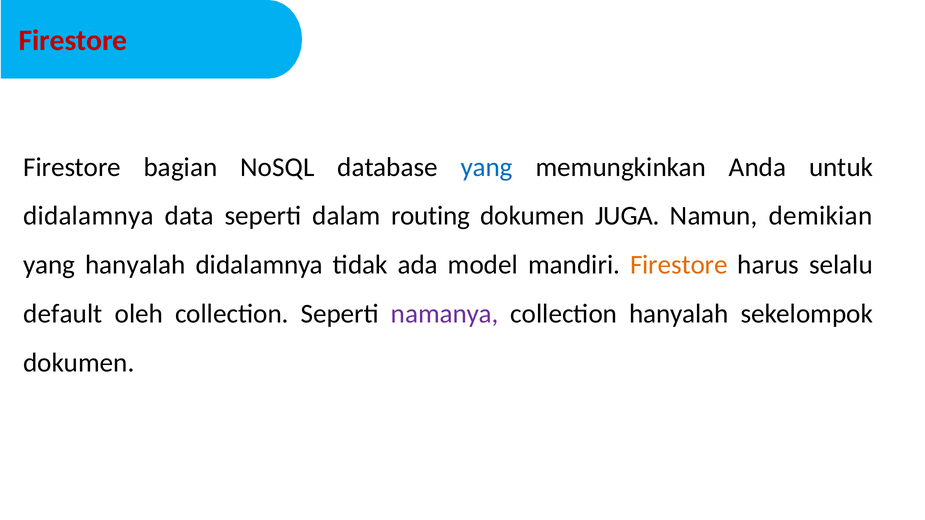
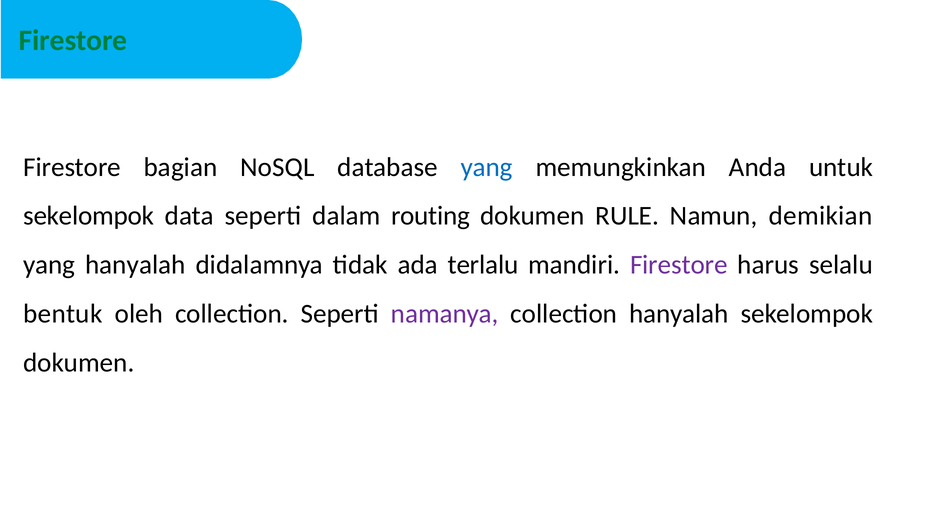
Firestore colour: red -> green (73, 40)
didalamnya: didalamnya -> sekelompok (89, 216)
JUGA: JUGA -> RULE (627, 216)
model: model -> terlalu (483, 265)
Firestore colour: orange -> purple (679, 265)
default: default -> bentuk (63, 314)
